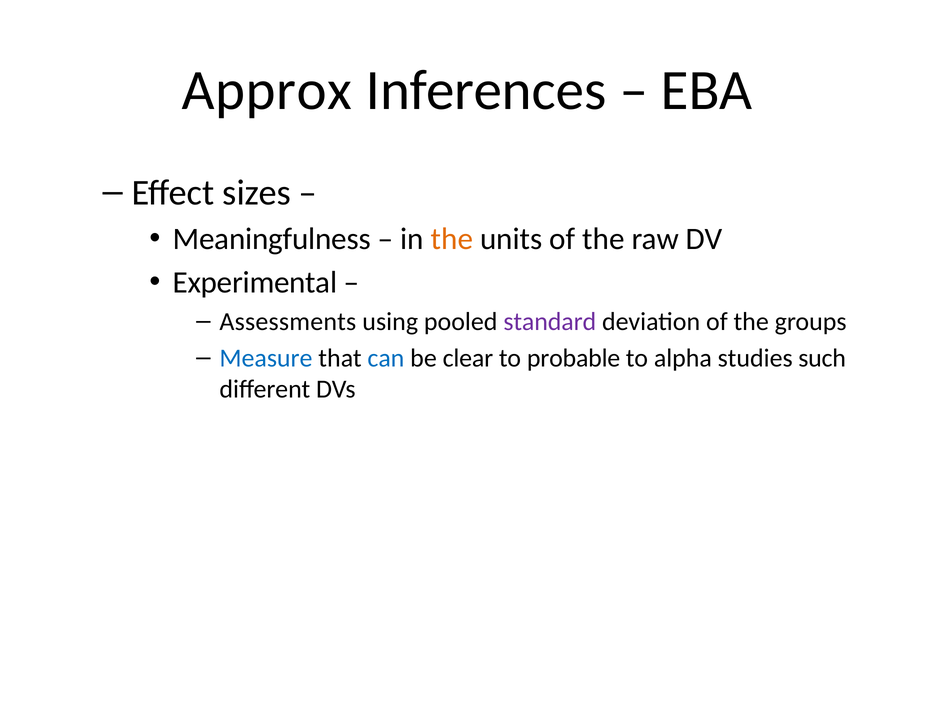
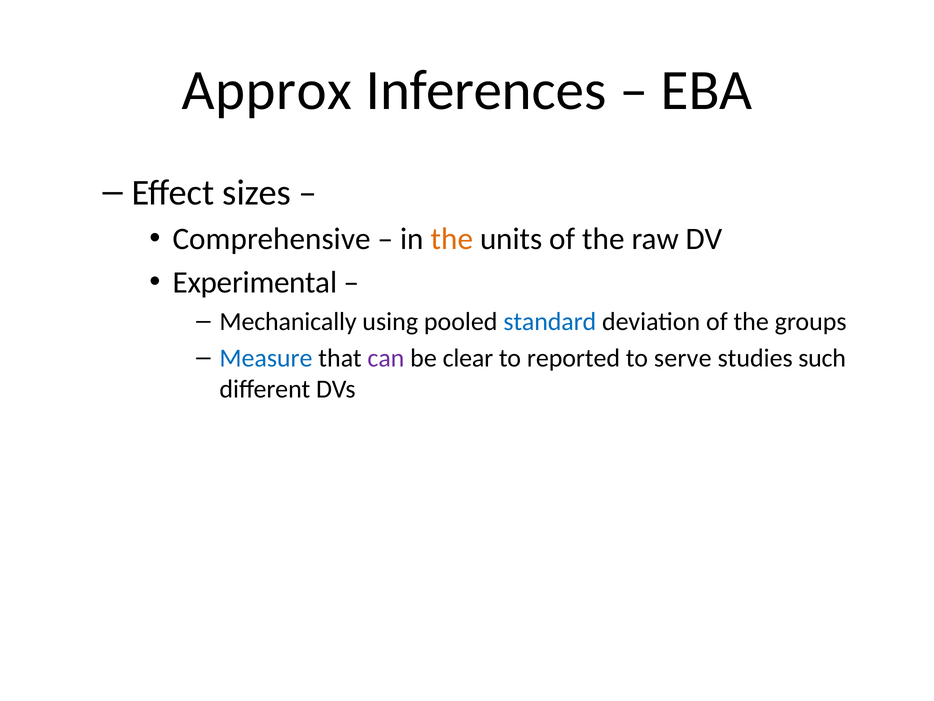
Meaningfulness: Meaningfulness -> Comprehensive (272, 239)
Assessments: Assessments -> Mechanically (288, 321)
standard colour: purple -> blue (550, 321)
can colour: blue -> purple (386, 358)
probable: probable -> reported (574, 358)
alpha: alpha -> serve (683, 358)
